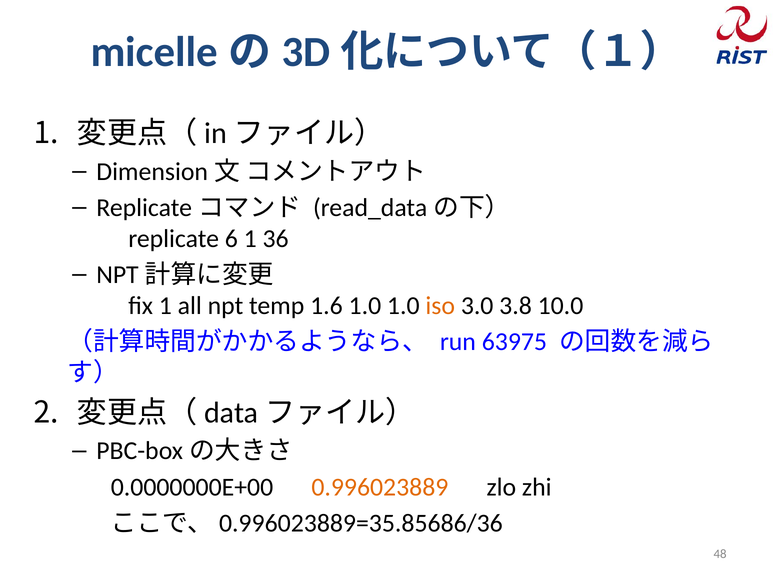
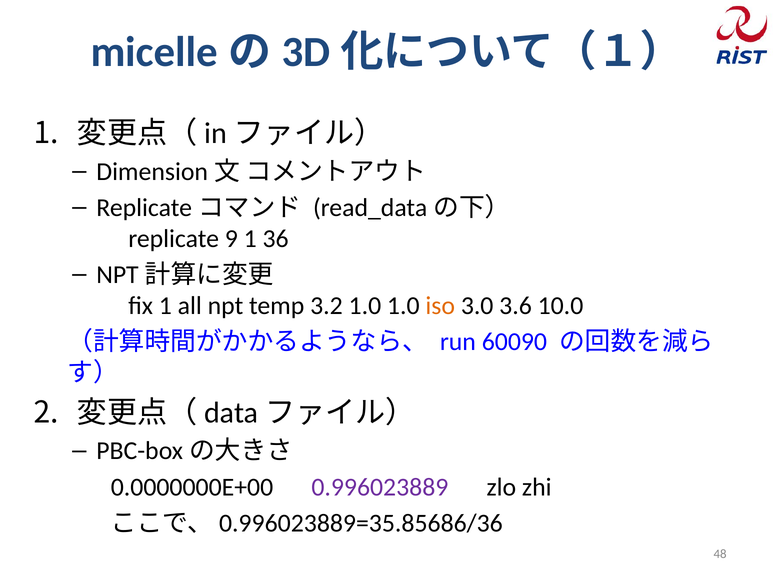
6: 6 -> 9 (231, 239)
1.6: 1.6 -> 3.2 (326, 306)
3.8: 3.8 -> 3.6 (516, 306)
63975: 63975 -> 60090 (514, 342)
0.996023889 colour: orange -> purple (380, 487)
